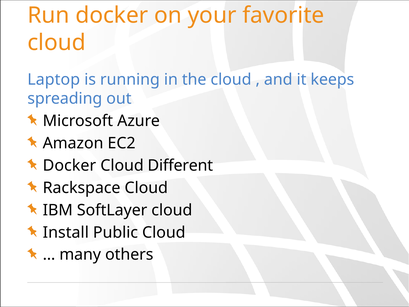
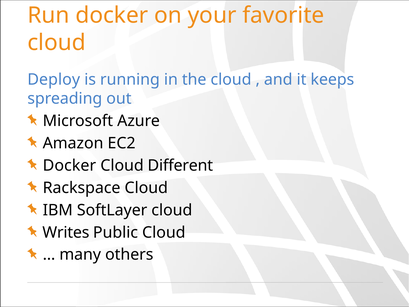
Laptop: Laptop -> Deploy (54, 79)
Install: Install -> Writes (66, 232)
